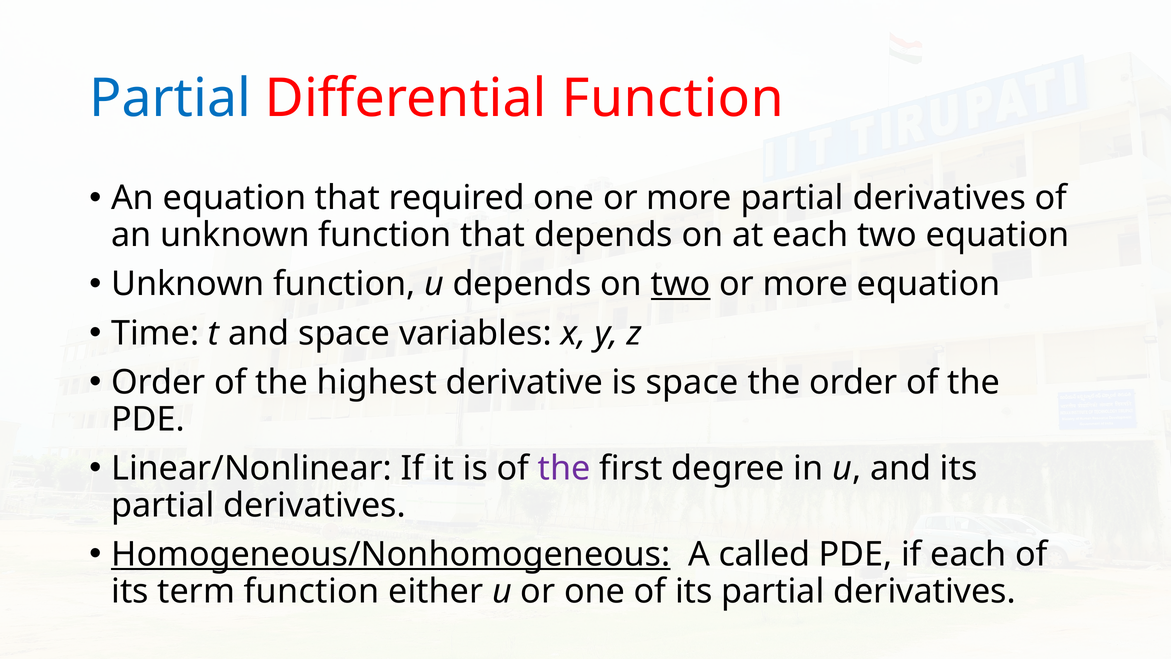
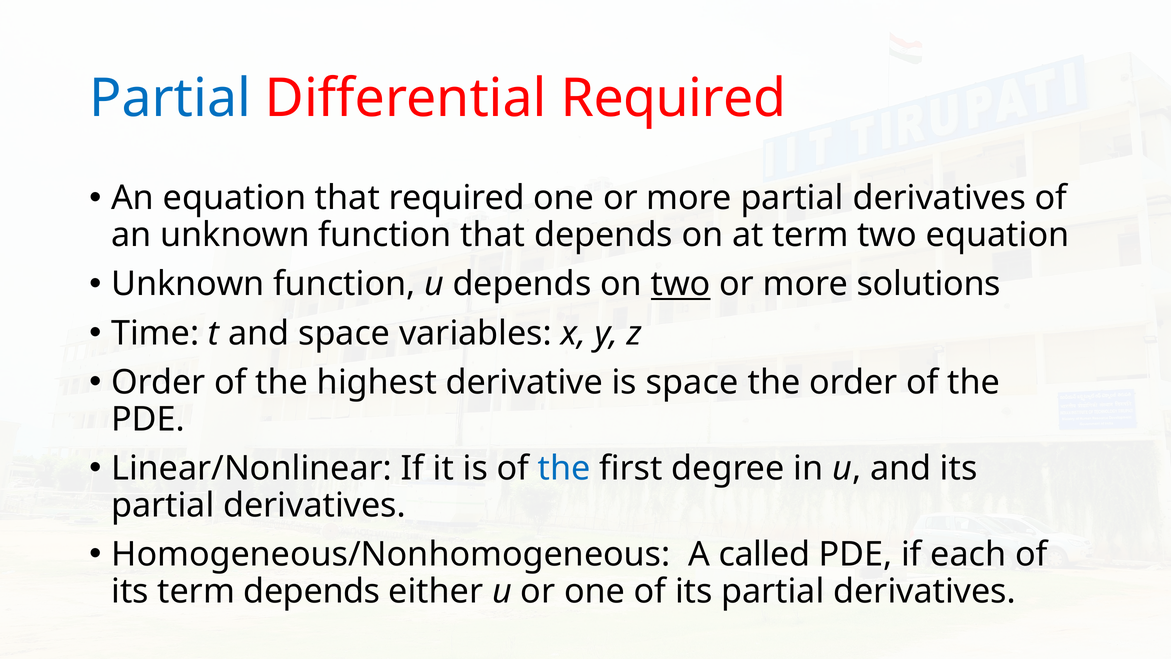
Differential Function: Function -> Required (673, 98)
at each: each -> term (811, 235)
more equation: equation -> solutions (929, 284)
the colour: purple -> blue (564, 468)
Homogeneous/Nonhomogeneous underline: present -> none (391, 554)
term function: function -> depends (312, 591)
